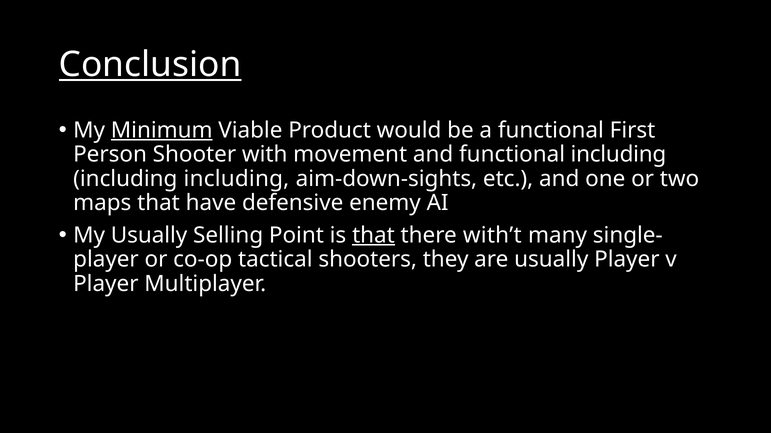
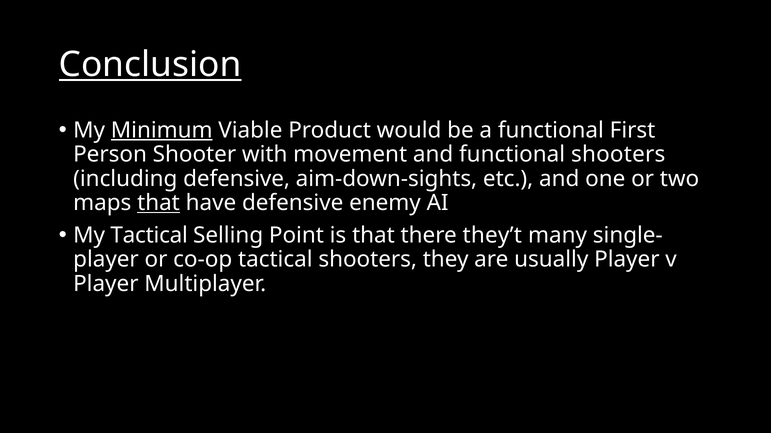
functional including: including -> shooters (618, 155)
including: including -> defensive (237, 179)
that underline: none -> present (159, 203)
My Usually: Usually -> Tactical (149, 236)
that underline: present -> none (373, 236)
with’t: with’t -> they’t (492, 236)
